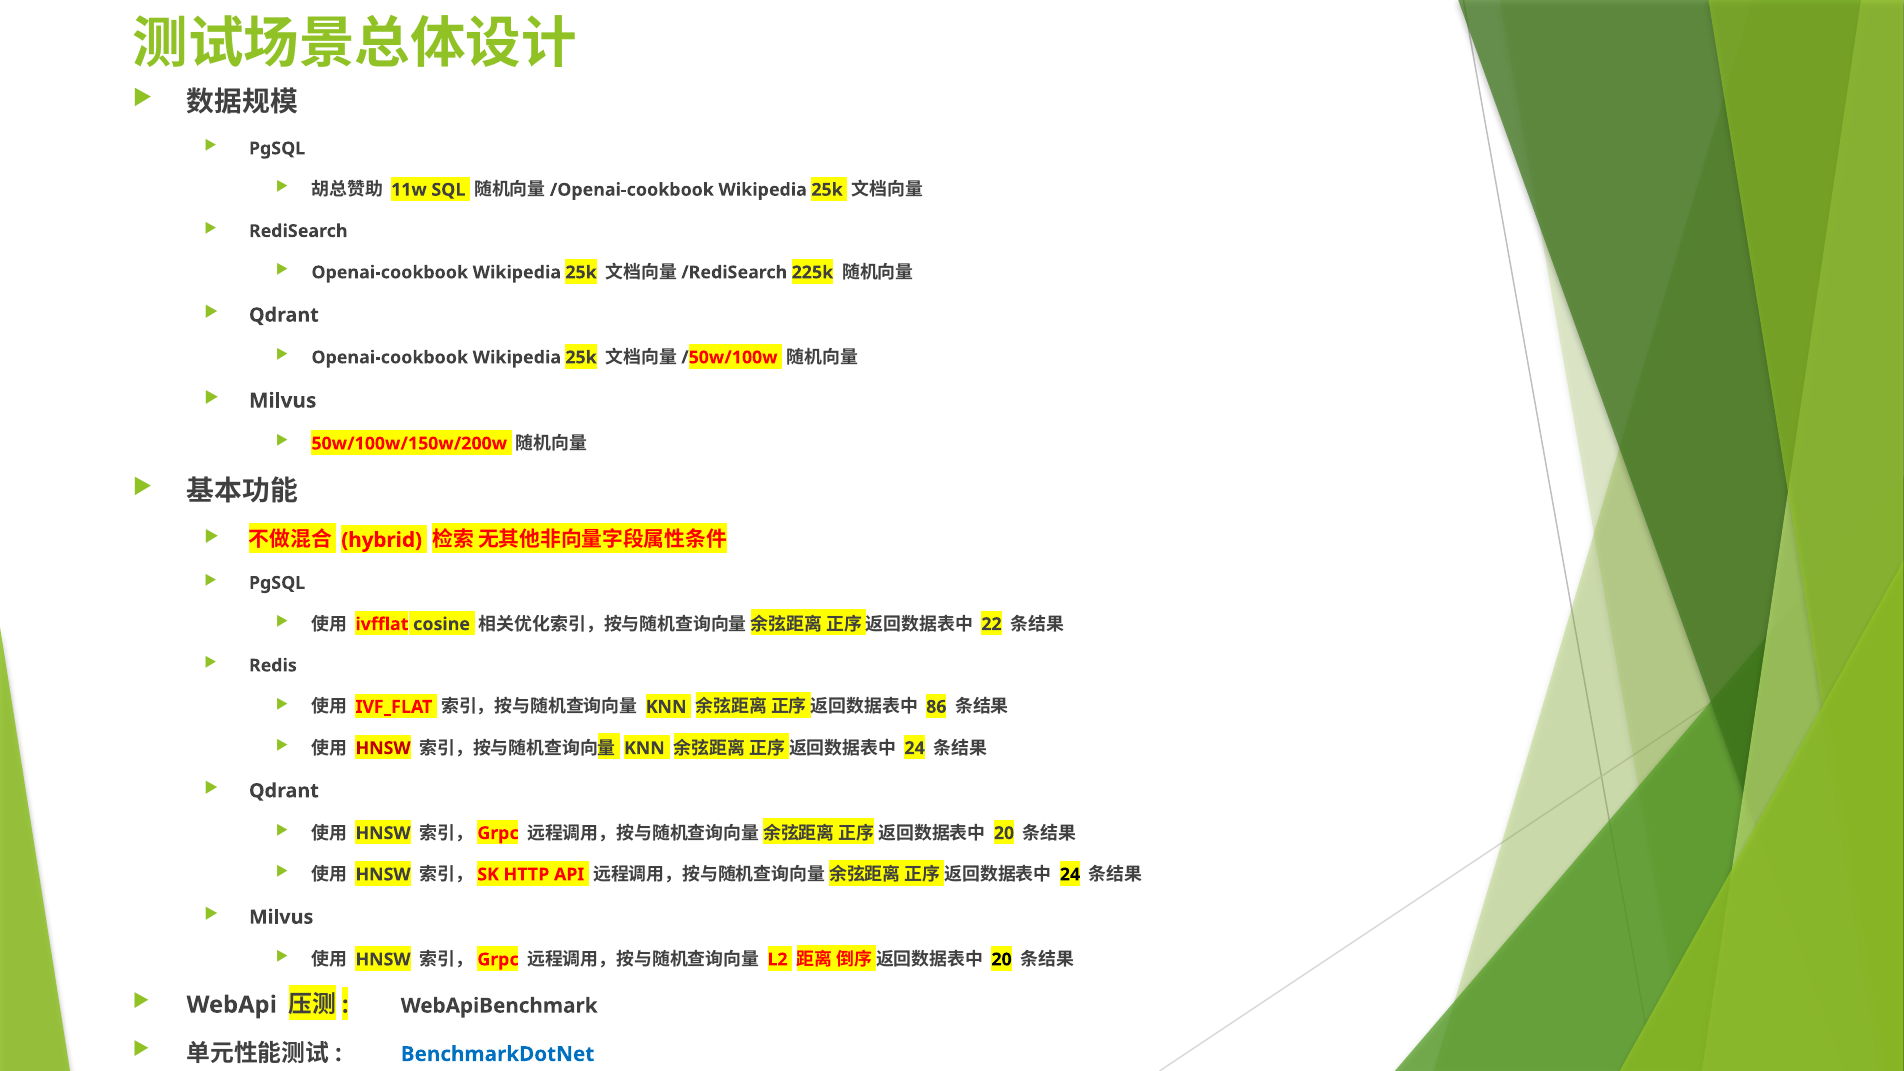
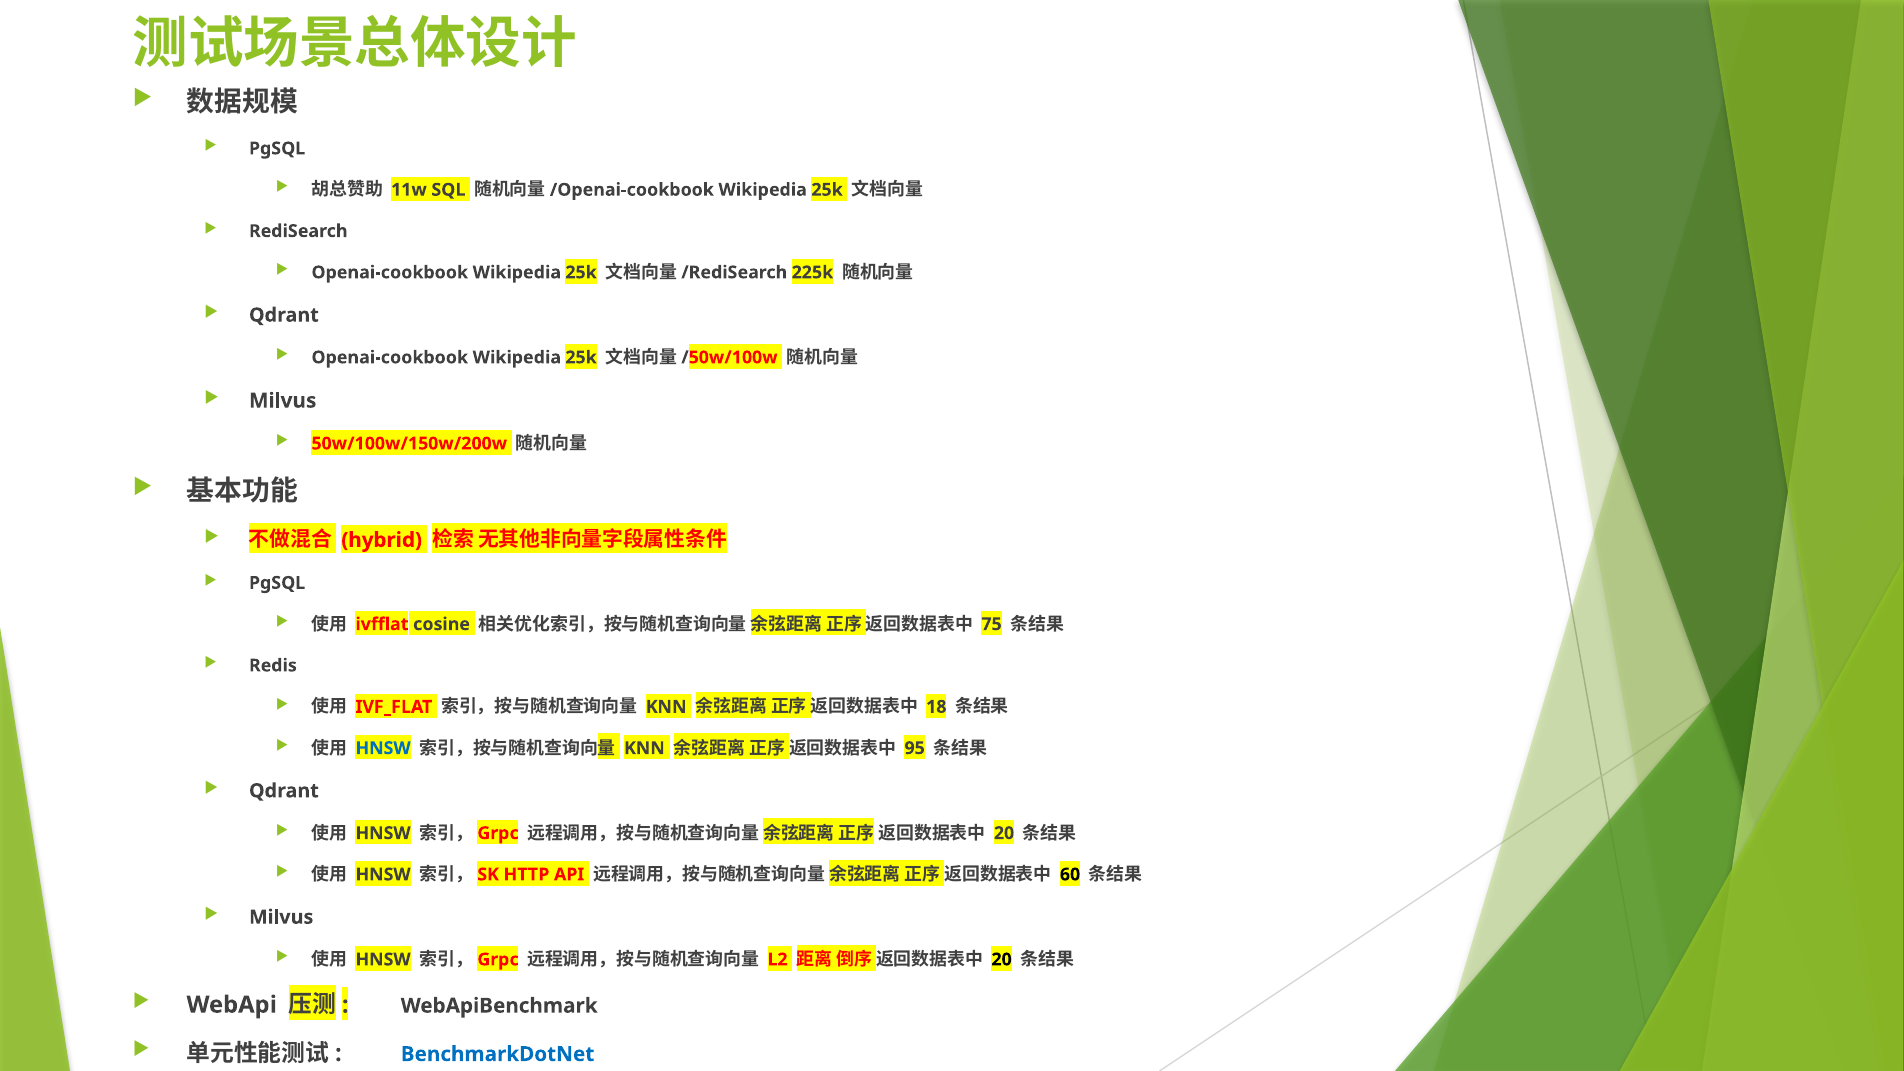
22: 22 -> 75 (992, 624)
86: 86 -> 18 (936, 707)
HNSW colour: red -> blue (383, 748)
24: 24 -> 95 (915, 748)
24: 24 -> 60 (1070, 875)
